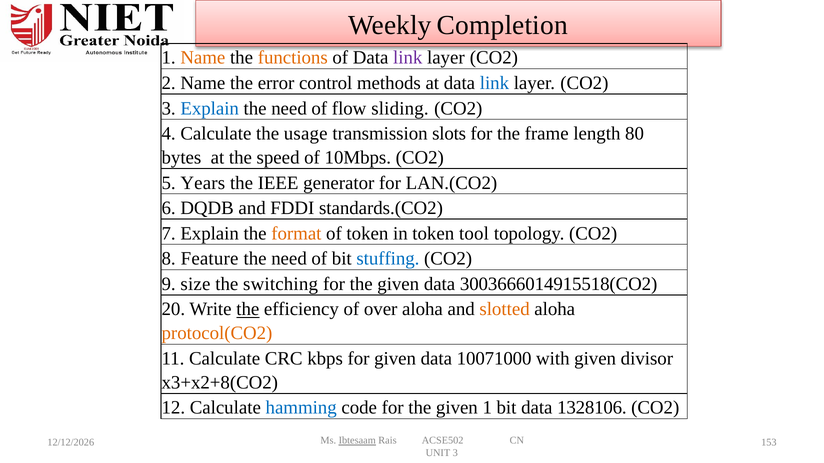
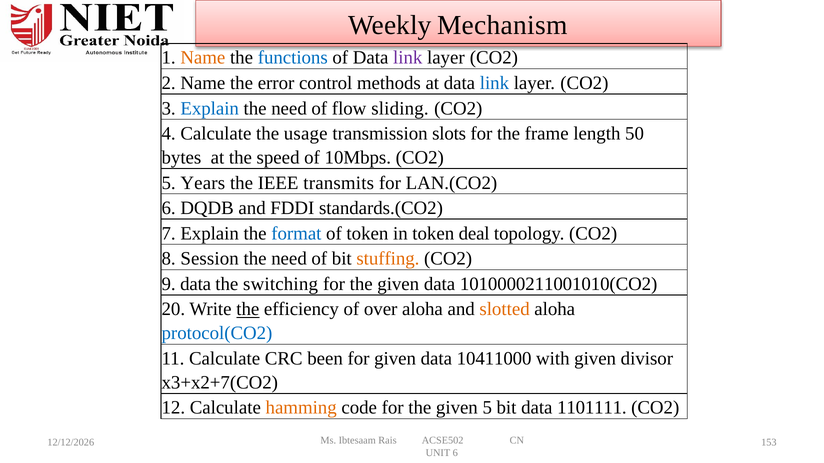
Completion: Completion -> Mechanism (502, 25)
functions colour: orange -> blue (293, 58)
80: 80 -> 50 (635, 134)
generator: generator -> transmits (339, 183)
format colour: orange -> blue (296, 234)
tool: tool -> deal (474, 234)
Feature: Feature -> Session (210, 259)
stuffing colour: blue -> orange (388, 259)
9 size: size -> data (196, 284)
3003666014915518(CO2: 3003666014915518(CO2 -> 1010000211001010(CO2 (559, 284)
protocol(CO2 colour: orange -> blue (217, 334)
kbps: kbps -> been (325, 359)
10071000: 10071000 -> 10411000 (494, 359)
x3+x2+8(CO2: x3+x2+8(CO2 -> x3+x2+7(CO2 (220, 383)
hamming colour: blue -> orange (301, 408)
given 1: 1 -> 5 (487, 408)
1328106: 1328106 -> 1101111 (592, 408)
Ibtesaam underline: present -> none (357, 441)
UNIT 3: 3 -> 6 (455, 453)
